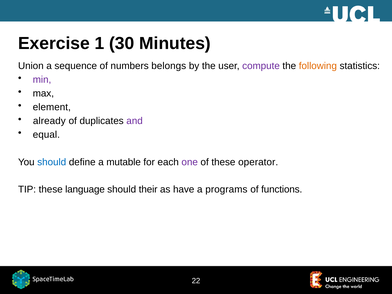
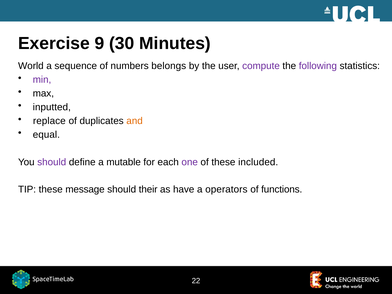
1: 1 -> 9 (99, 43)
Union: Union -> World (31, 66)
following colour: orange -> purple (318, 66)
element: element -> inputted (52, 107)
already: already -> replace (49, 121)
and colour: purple -> orange (135, 121)
should colour: blue -> purple (52, 162)
operator: operator -> included (258, 162)
language: language -> message (85, 189)
programs: programs -> operators (226, 189)
